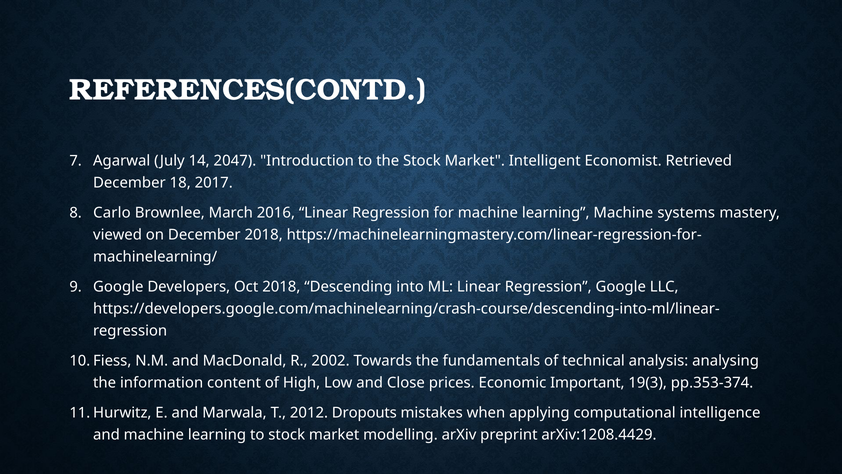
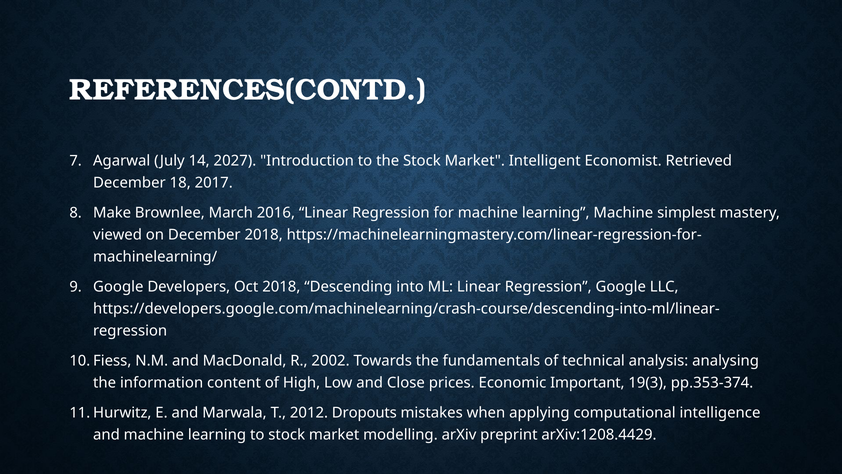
2047: 2047 -> 2027 (235, 161)
Carlo: Carlo -> Make (112, 213)
systems: systems -> simplest (686, 213)
